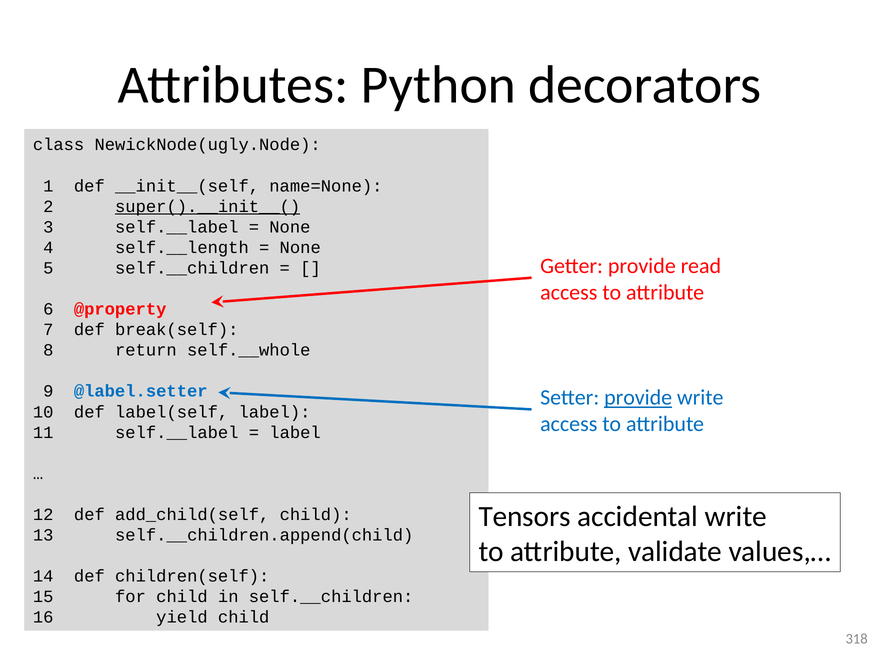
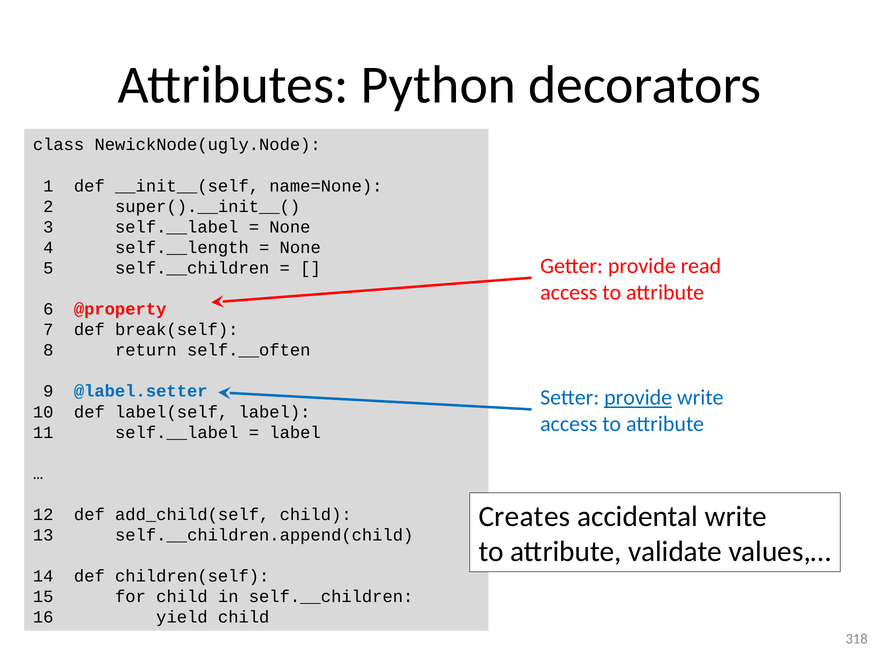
super().__init__( underline: present -> none (208, 206)
self.__whole: self.__whole -> self.__often (249, 350)
Tensors: Tensors -> Creates (524, 517)
